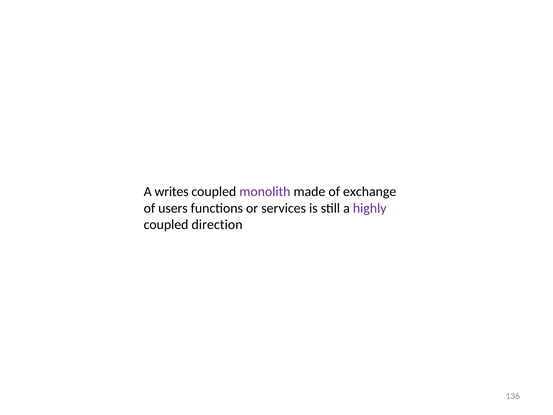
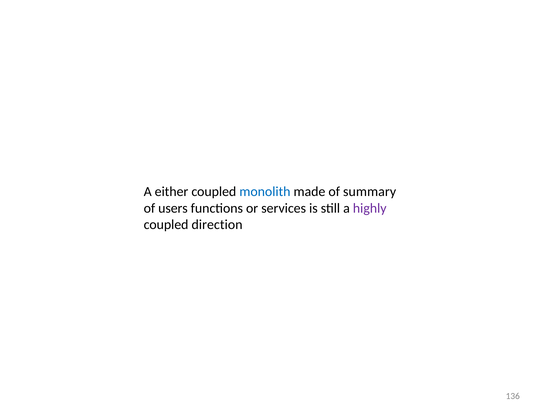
writes: writes -> either (172, 191)
monolith colour: purple -> blue (265, 191)
exchange: exchange -> summary (370, 191)
